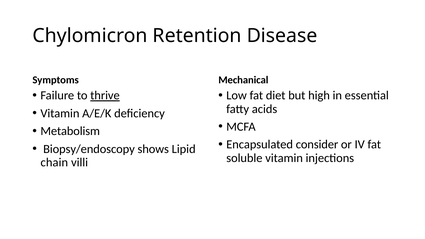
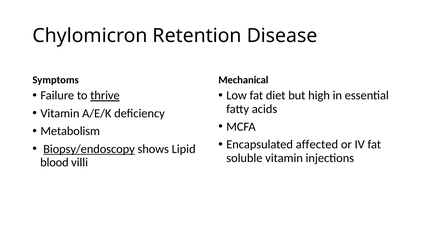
consider: consider -> affected (317, 145)
Biopsy/endoscopy underline: none -> present (89, 149)
chain: chain -> blood (54, 162)
